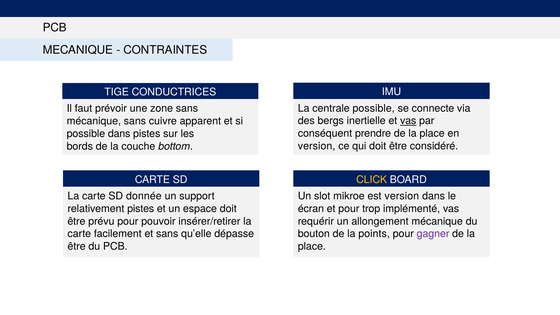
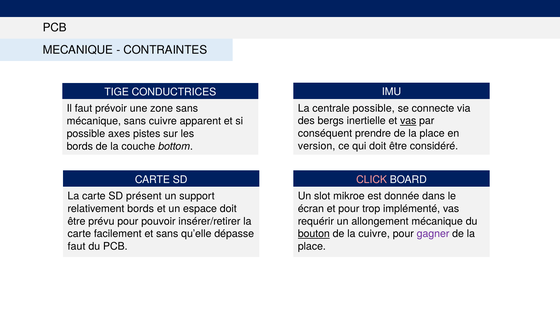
possible dans: dans -> axes (119, 134)
CLICK colour: yellow -> pink (372, 180)
donnée: donnée -> présent (144, 196)
est version: version -> donnée (402, 196)
relativement pistes: pistes -> bords (141, 209)
bouton underline: none -> present (314, 234)
la points: points -> cuivre (374, 234)
être: être -> faut (77, 246)
